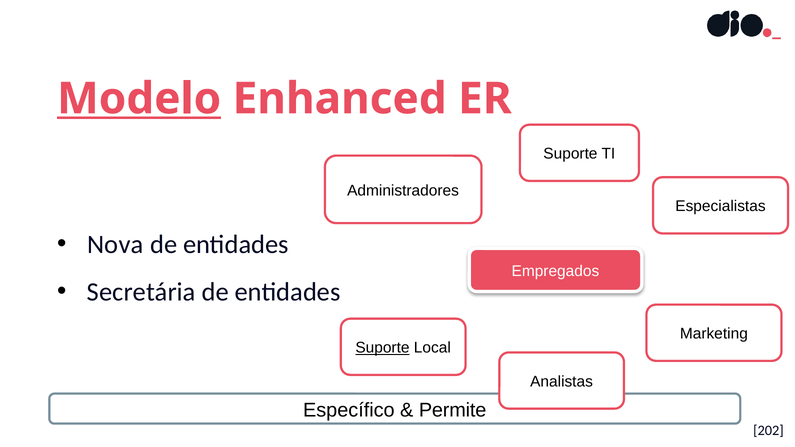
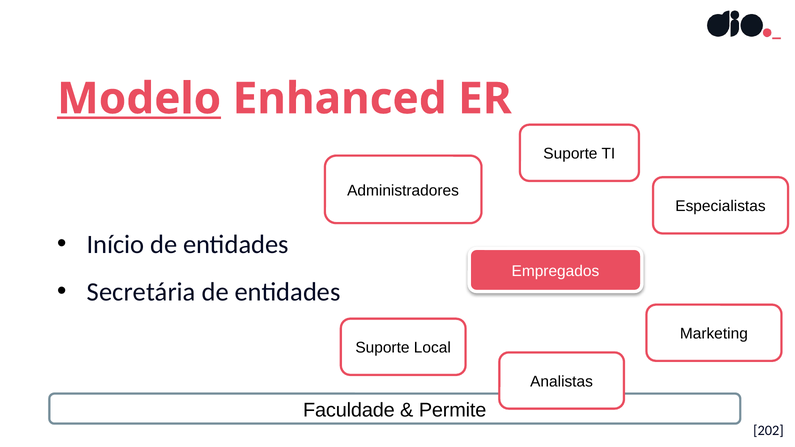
Nova: Nova -> Início (116, 245)
Suporte underline: present -> none (382, 348)
Específico: Específico -> Faculdade (349, 410)
